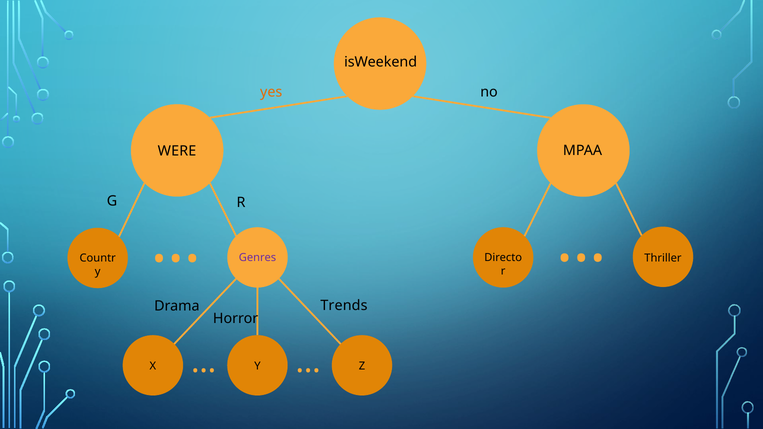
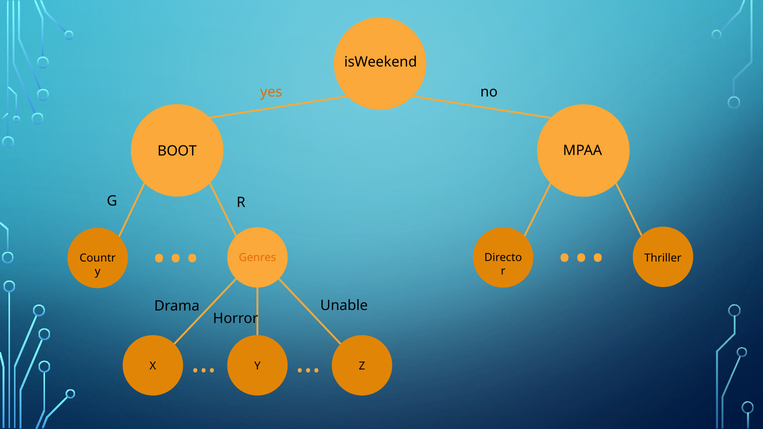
WERE: WERE -> BOOT (177, 151)
Genres colour: purple -> orange (258, 258)
Trends: Trends -> Unable (344, 306)
